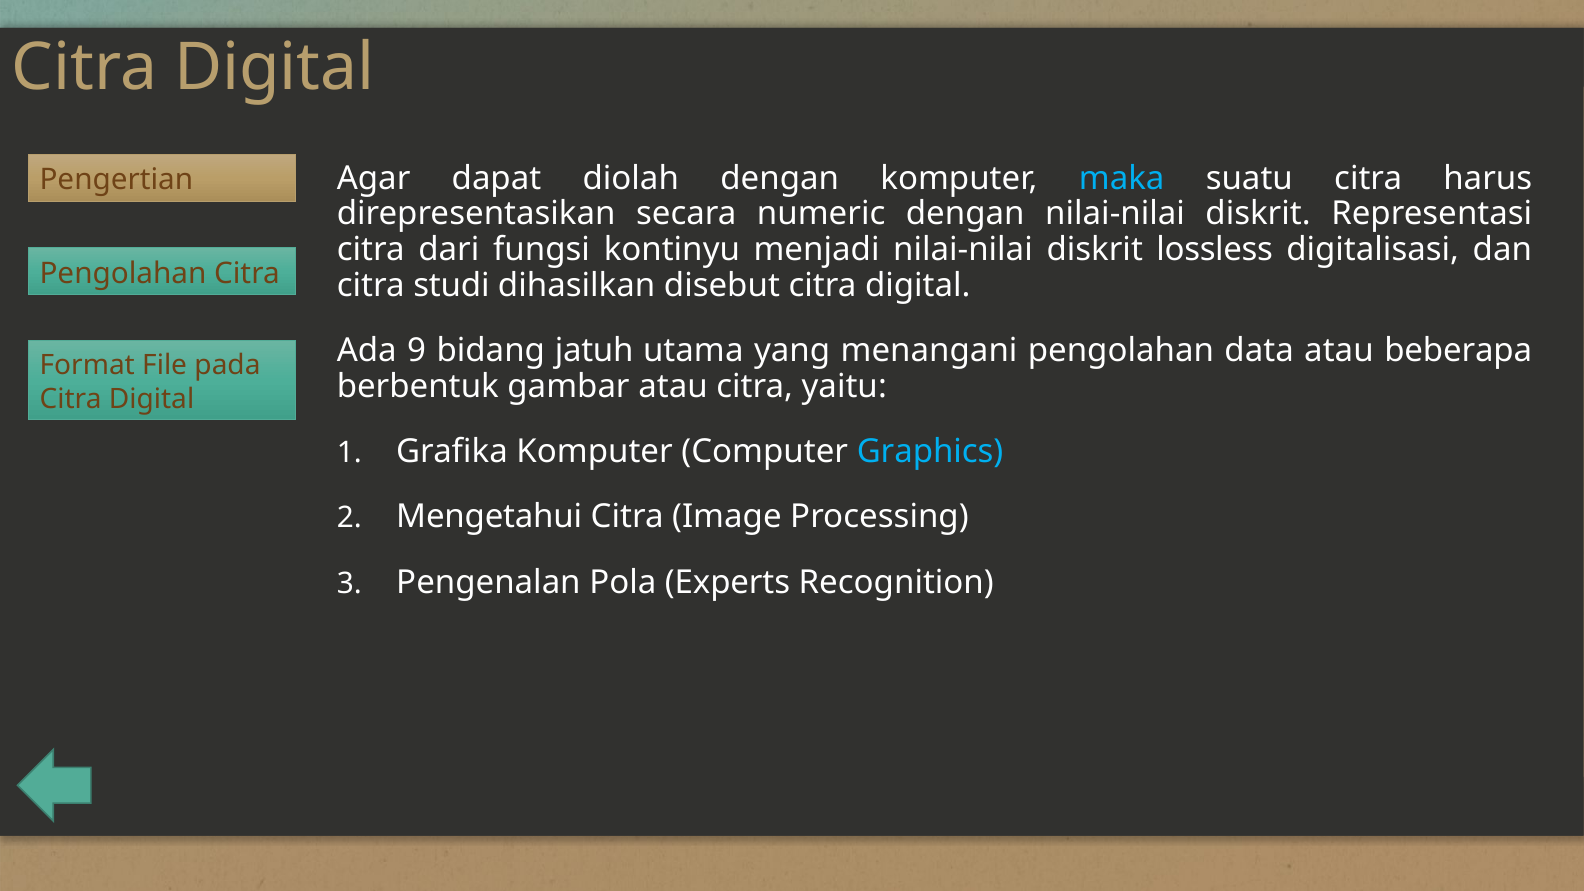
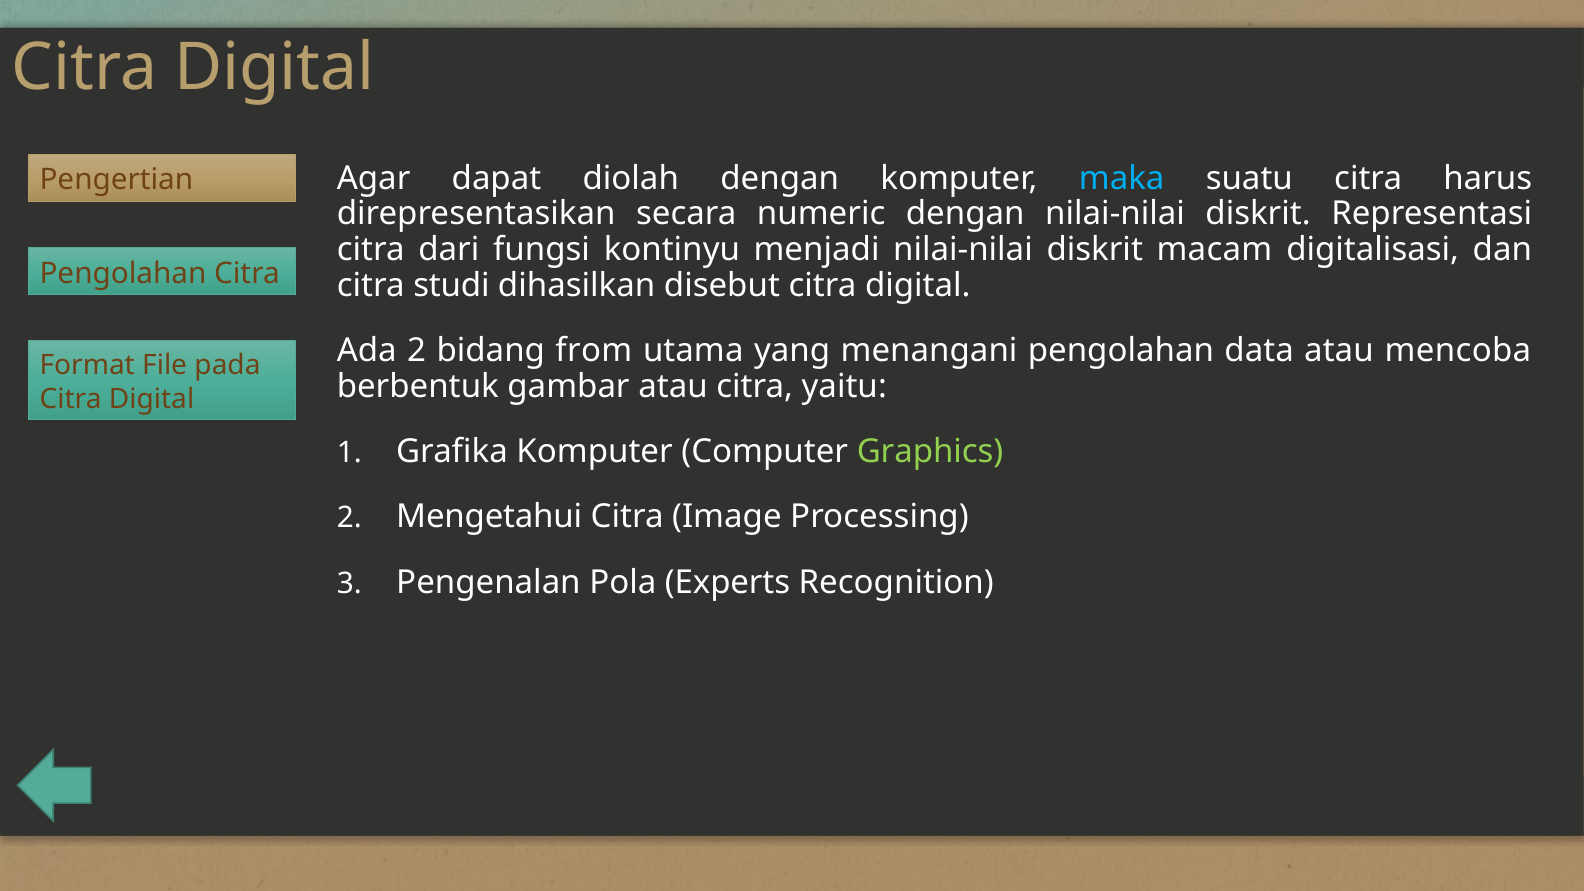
lossless: lossless -> macam (1214, 249)
Ada 9: 9 -> 2 (417, 351)
jatuh: jatuh -> from (594, 351)
beberapa: beberapa -> mencoba (1458, 351)
Graphics colour: light blue -> light green (930, 452)
